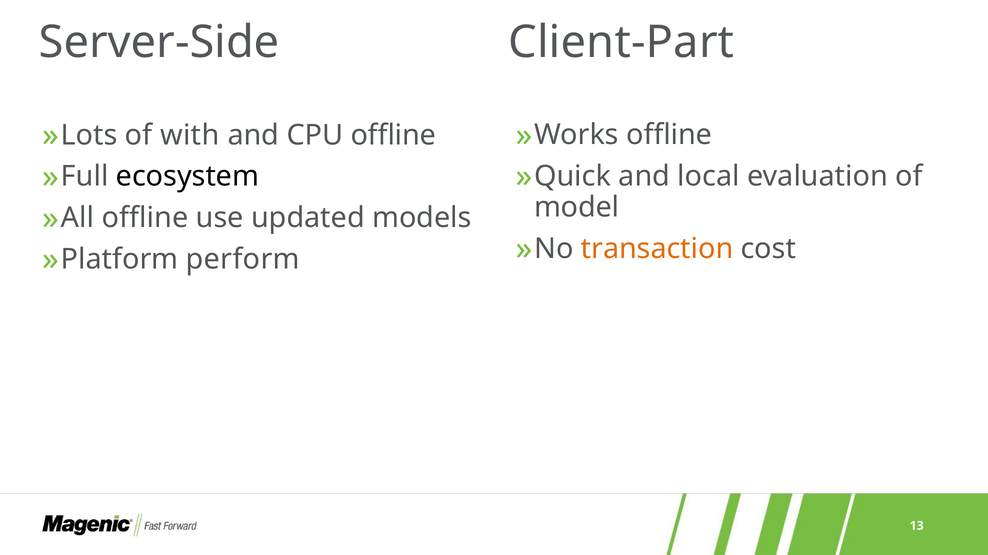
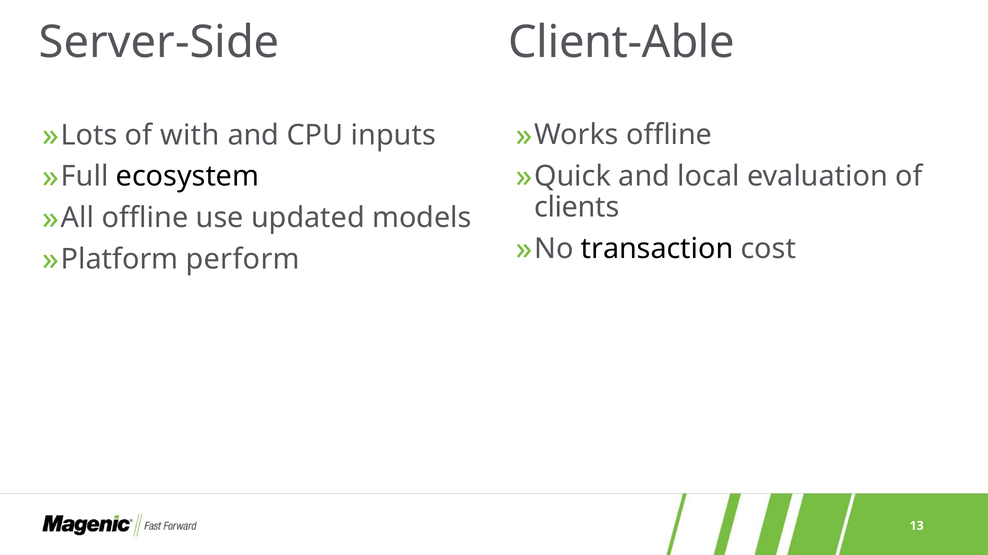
Client-Part: Client-Part -> Client-Able (622, 42)
CPU offline: offline -> inputs (393, 135)
model: model -> clients (577, 208)
transaction colour: orange -> black (657, 249)
